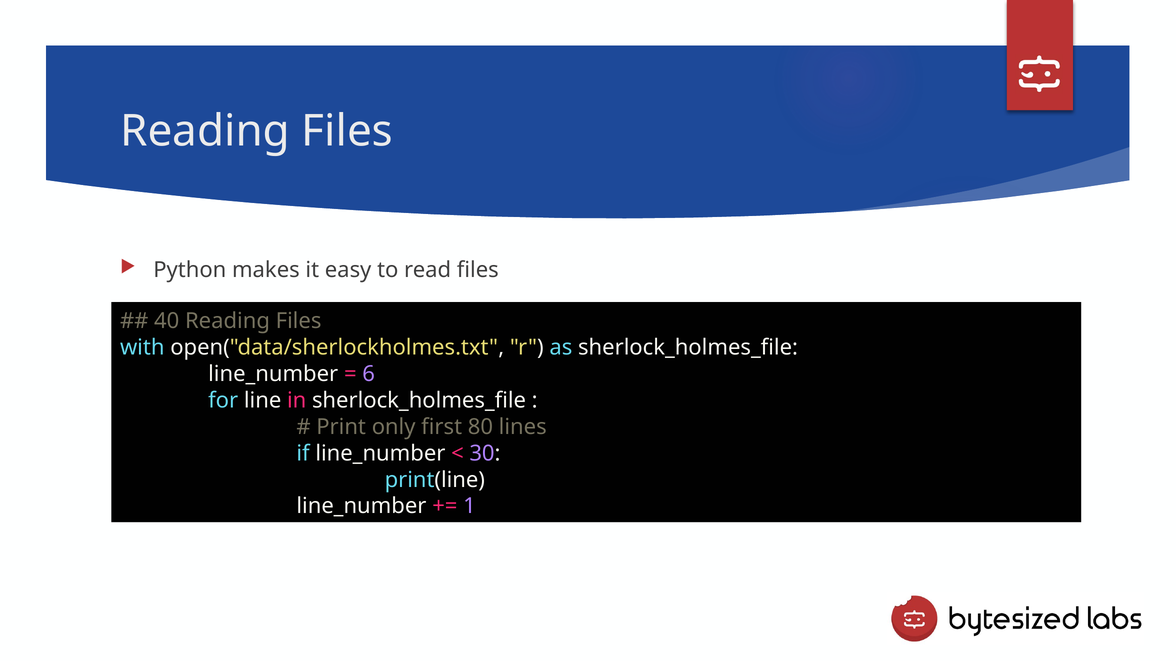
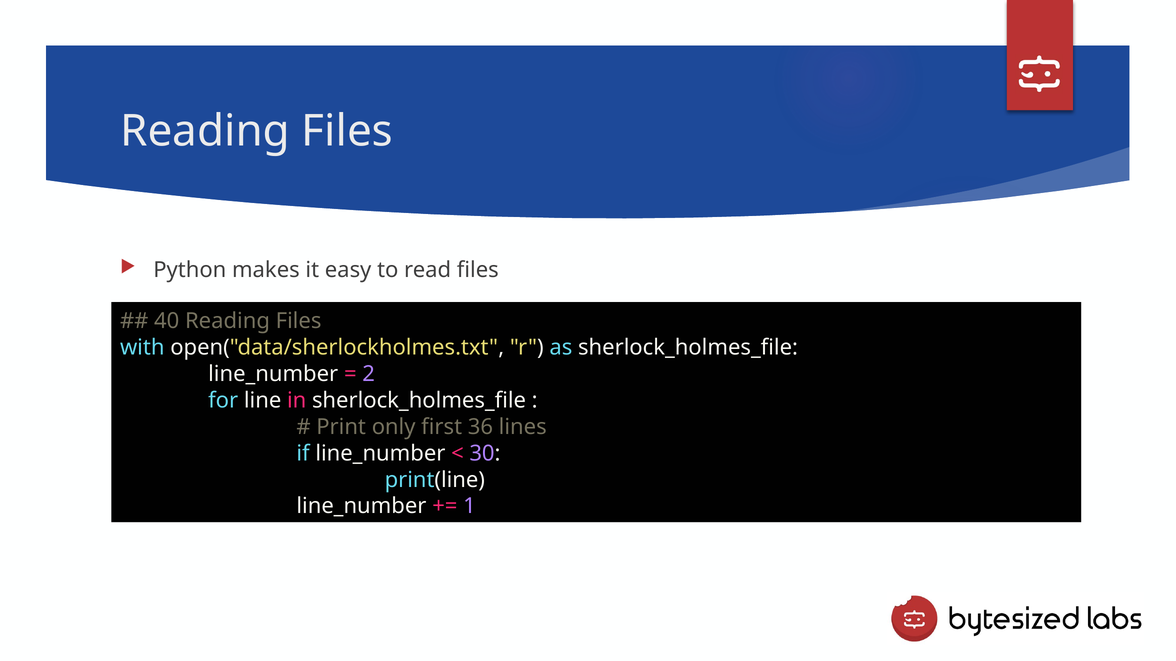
6: 6 -> 2 (369, 374)
80: 80 -> 36 (480, 427)
